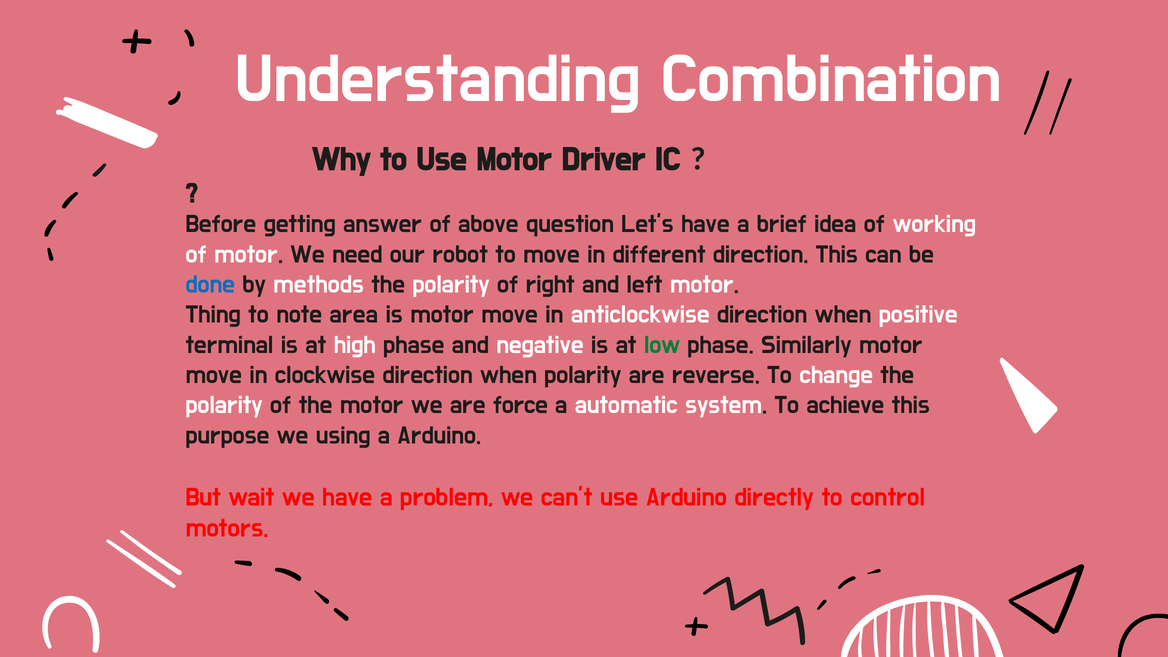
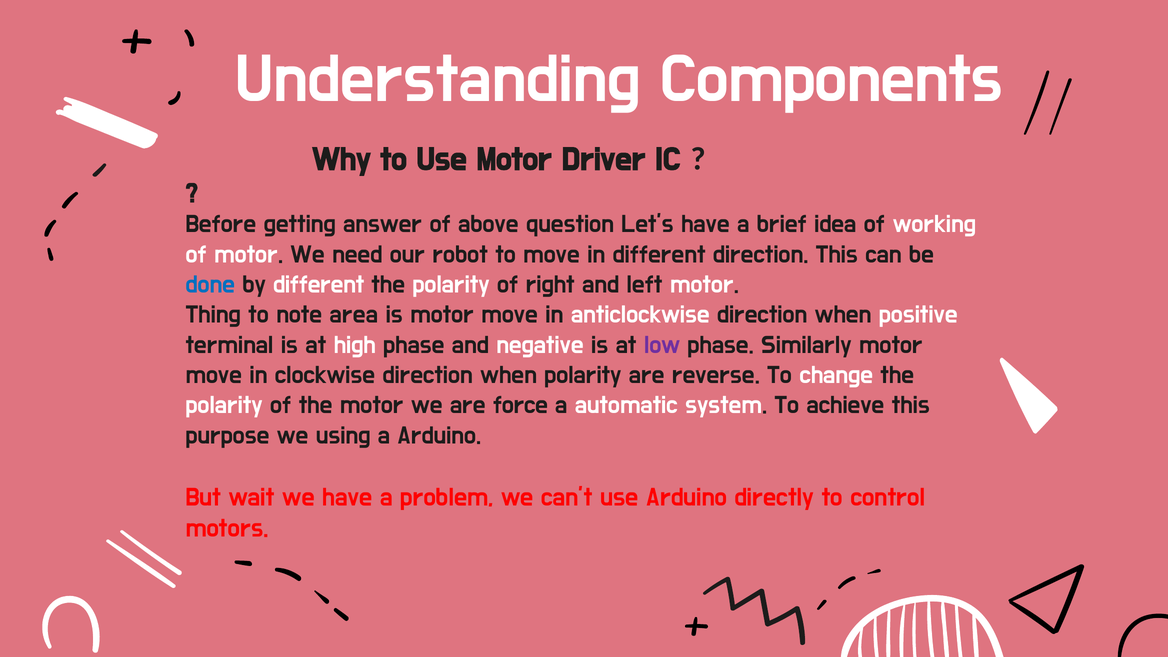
Combination: Combination -> Components (831, 79)
by methods: methods -> different (319, 285)
low colour: green -> purple (662, 345)
